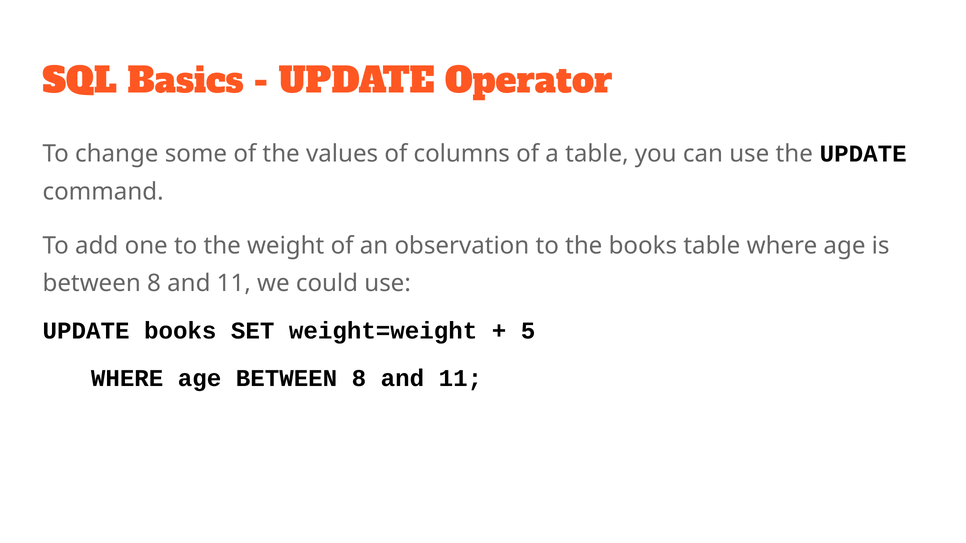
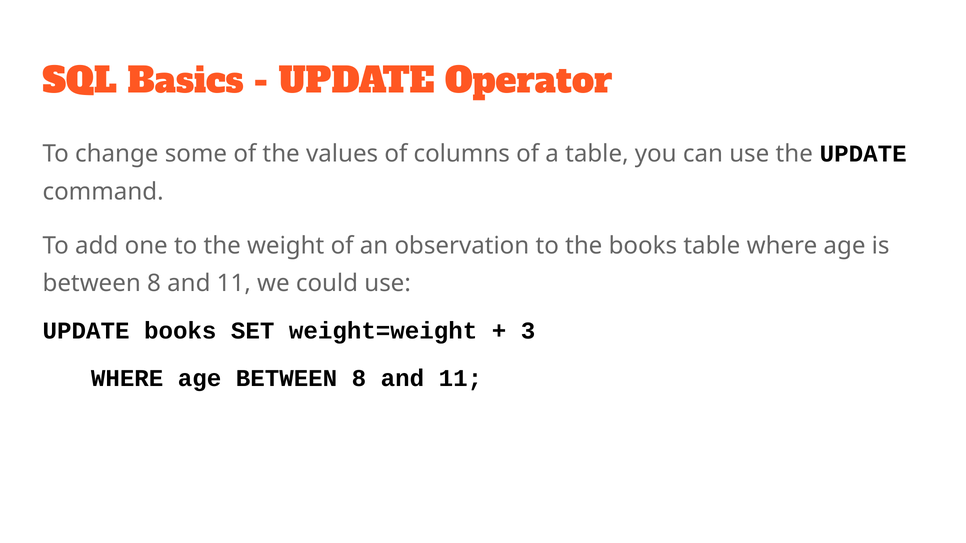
5: 5 -> 3 (528, 331)
